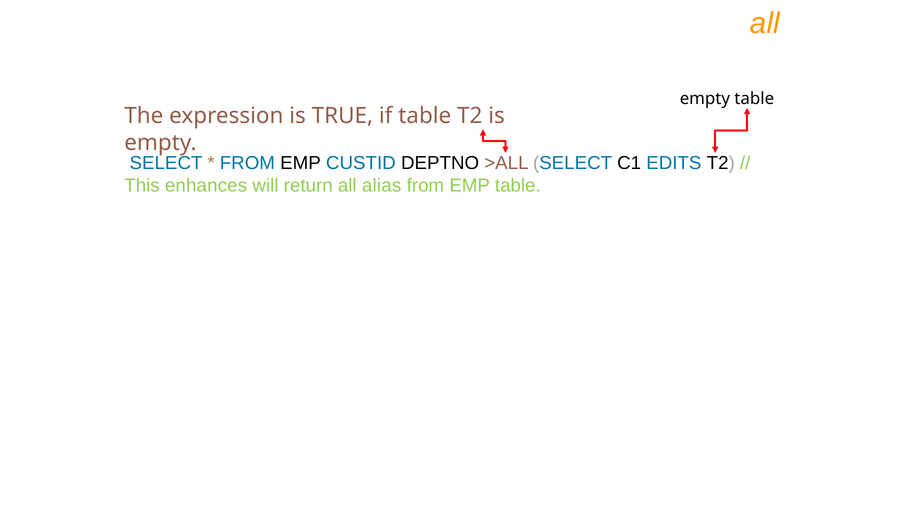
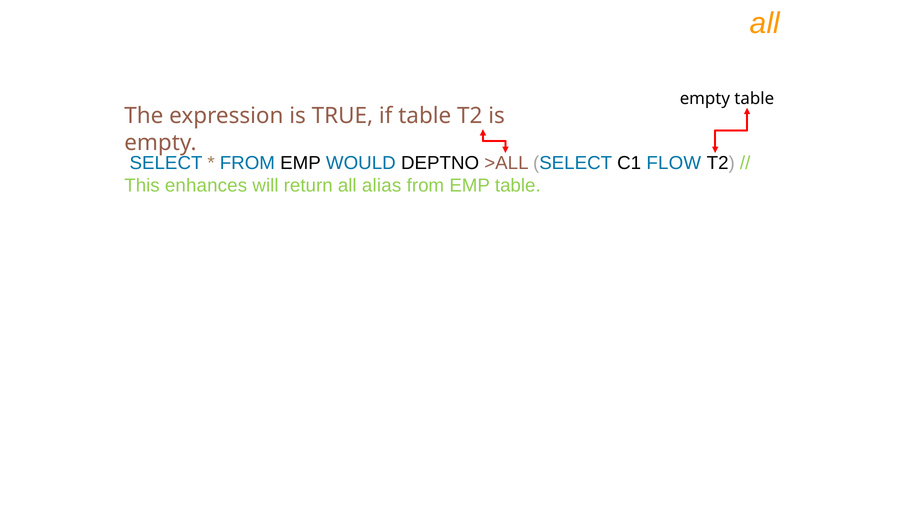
CUSTID: CUSTID -> WOULD (361, 163)
EDITS: EDITS -> FLOW (674, 163)
